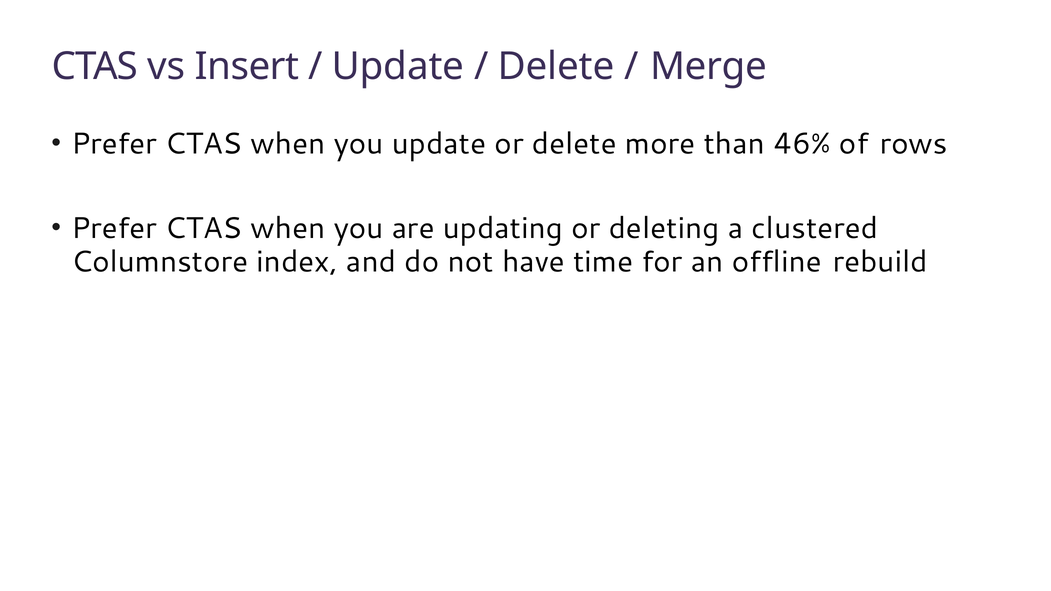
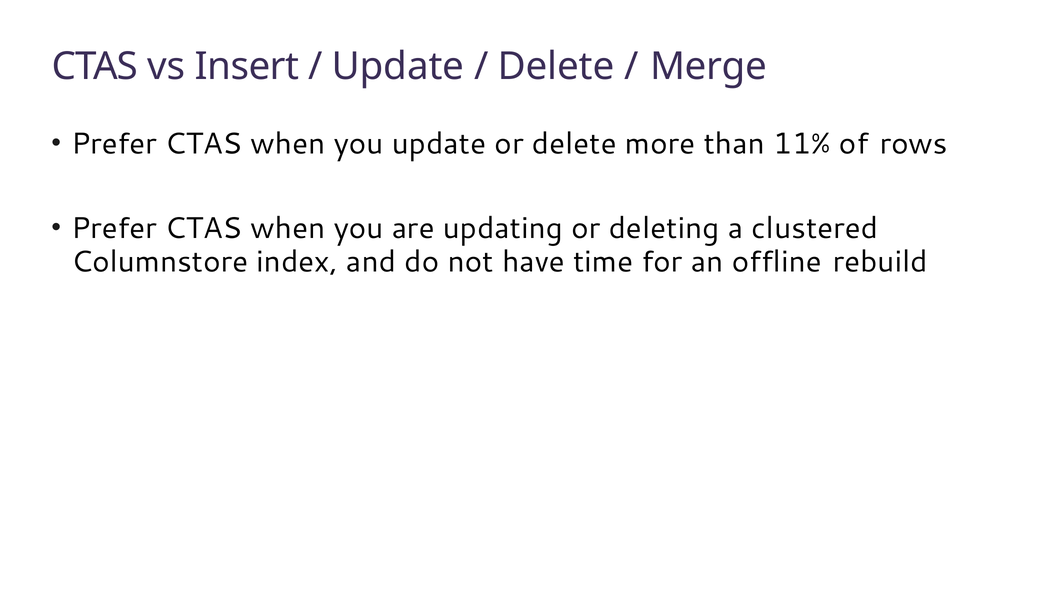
46%: 46% -> 11% (802, 144)
